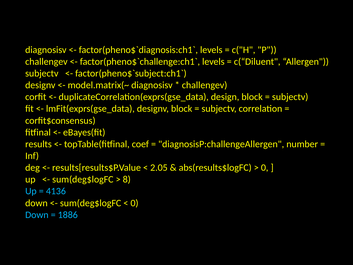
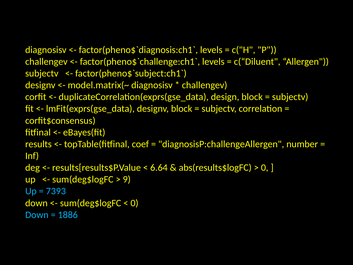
2.05: 2.05 -> 6.64 (159, 168)
8: 8 -> 9 (127, 179)
4136: 4136 -> 7393 (56, 191)
